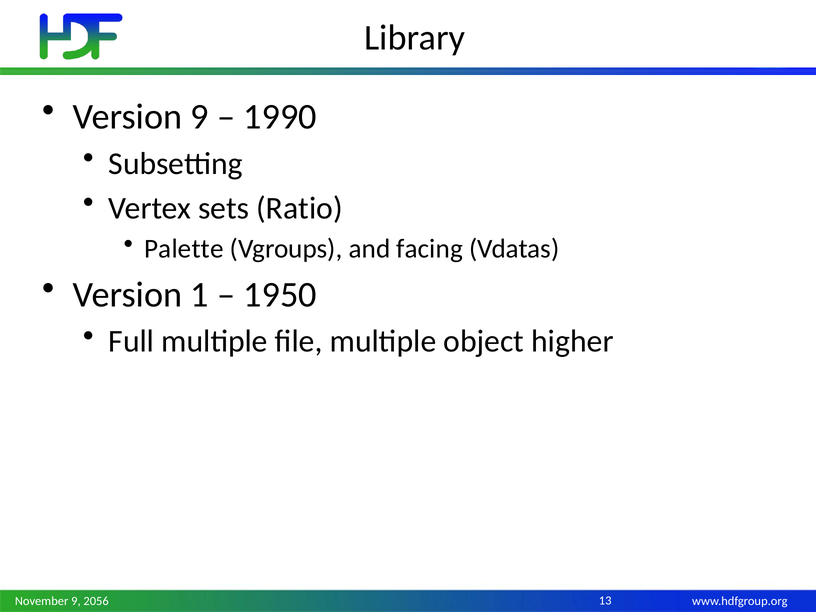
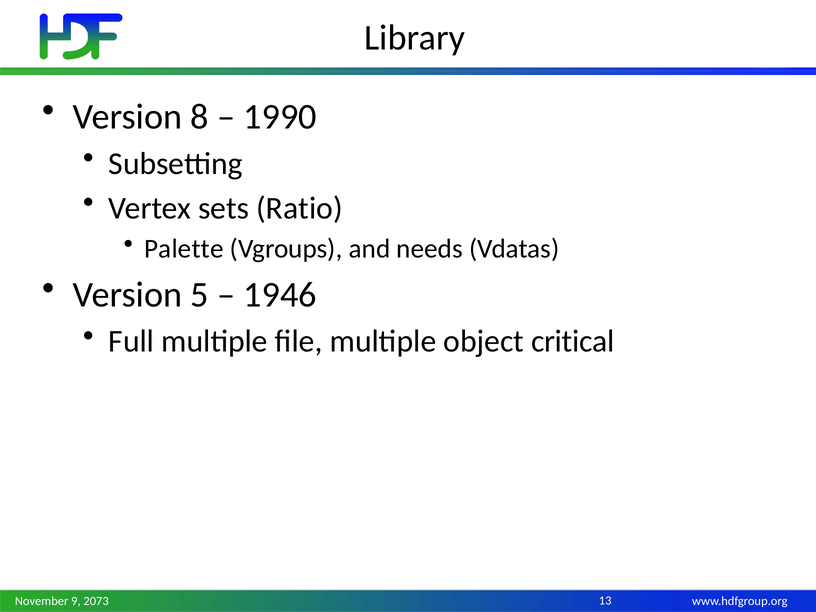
Version 9: 9 -> 8 (200, 117)
facing: facing -> needs (430, 249)
1: 1 -> 5 (200, 295)
1950: 1950 -> 1946 (280, 295)
higher: higher -> critical (573, 341)
2056: 2056 -> 2073 (96, 601)
